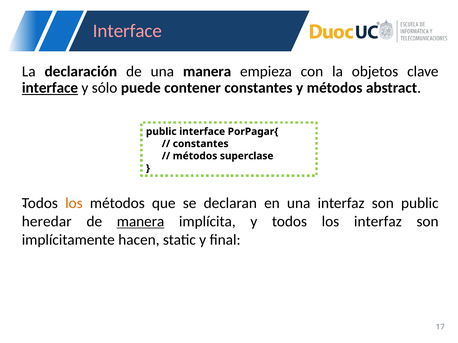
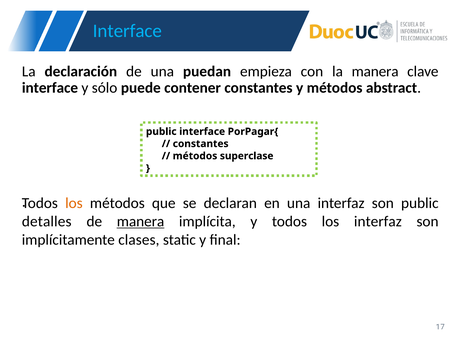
Interface colour: pink -> light blue (127, 31)
una manera: manera -> puedan (207, 71)
la objetos: objetos -> manera (375, 71)
interface underline: present -> none (50, 88)
heredar: heredar -> detalles (47, 222)
hacen: hacen -> clases (139, 240)
